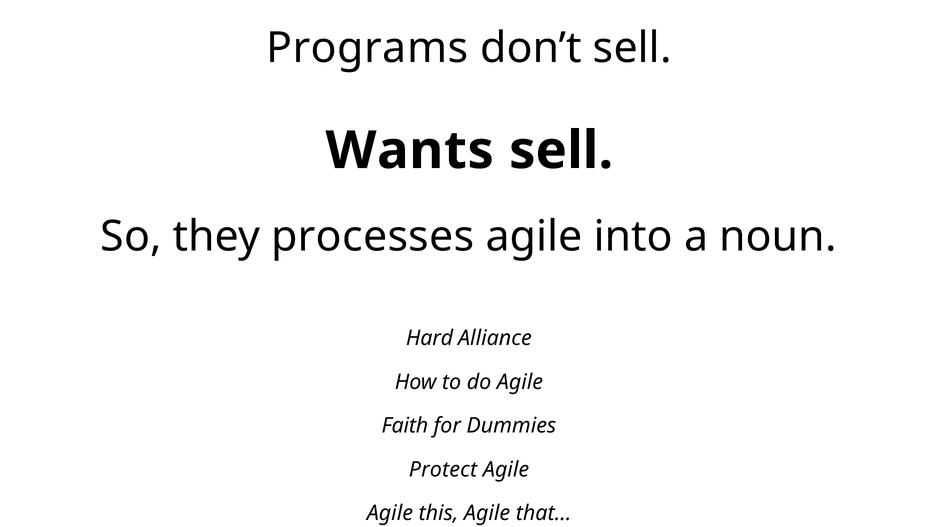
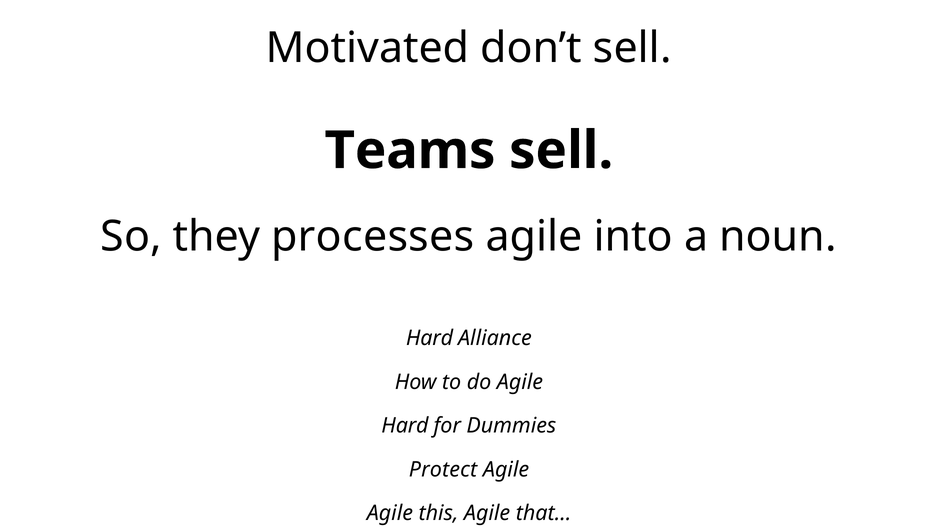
Programs: Programs -> Motivated (368, 48)
Wants: Wants -> Teams (410, 151)
Faith: Faith -> Hard (405, 426)
